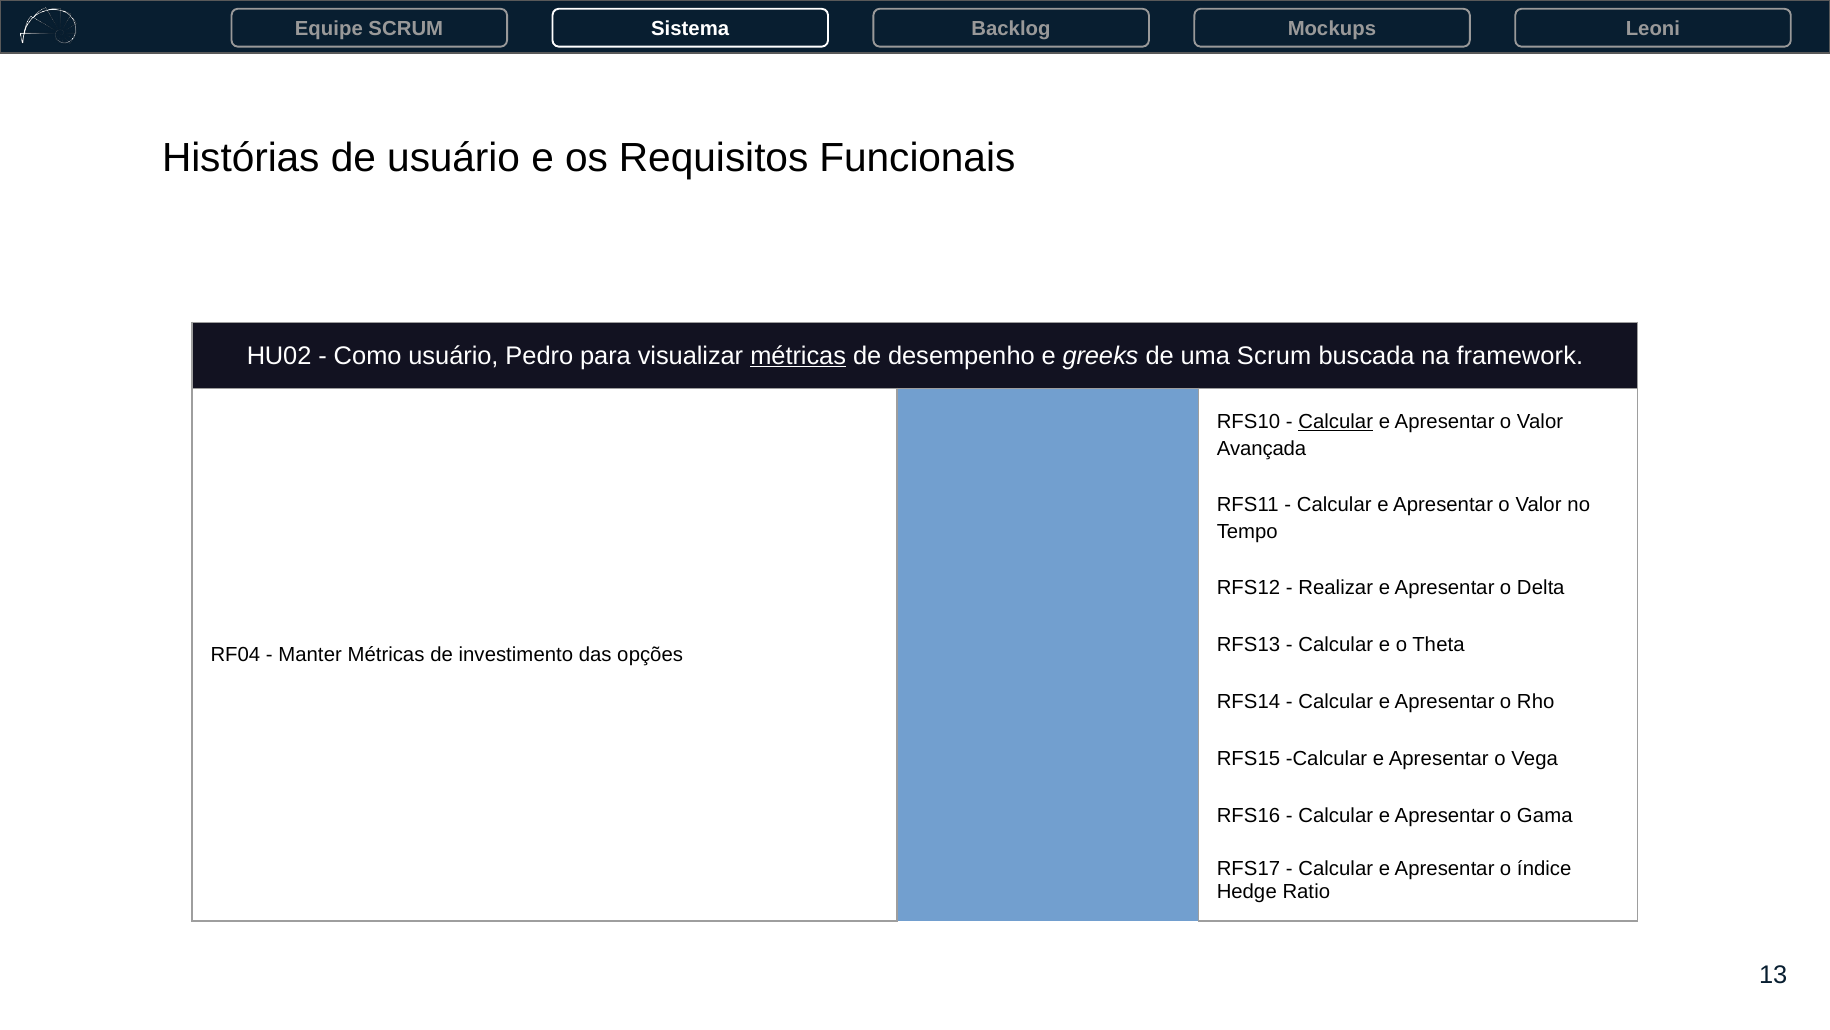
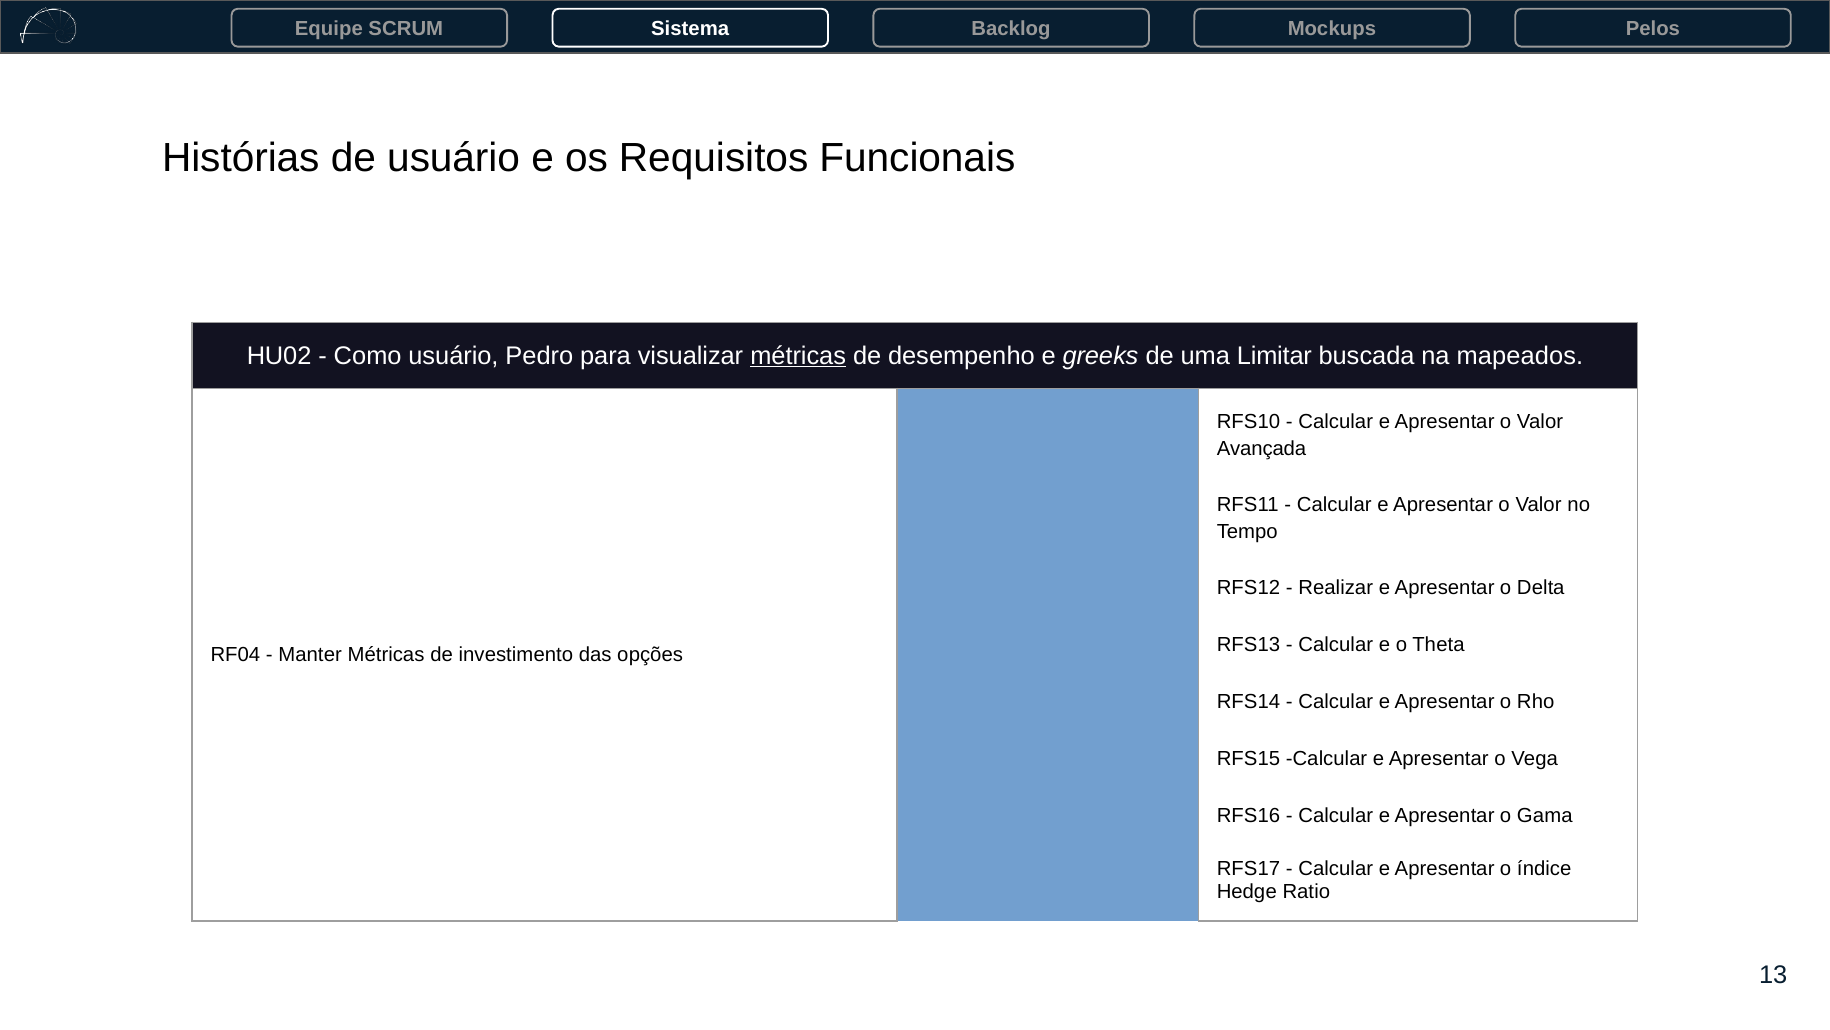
Leoni: Leoni -> Pelos (1653, 29)
uma Scrum: Scrum -> Limitar (1274, 356)
framework: framework -> mapeados (1520, 356)
Calcular underline: present -> none (1336, 422)
